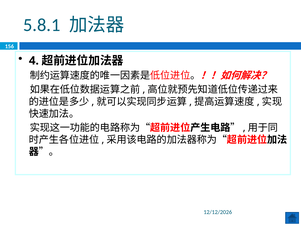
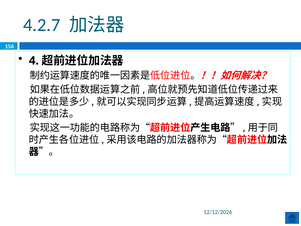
5.8.1: 5.8.1 -> 4.2.7 (42, 25)
